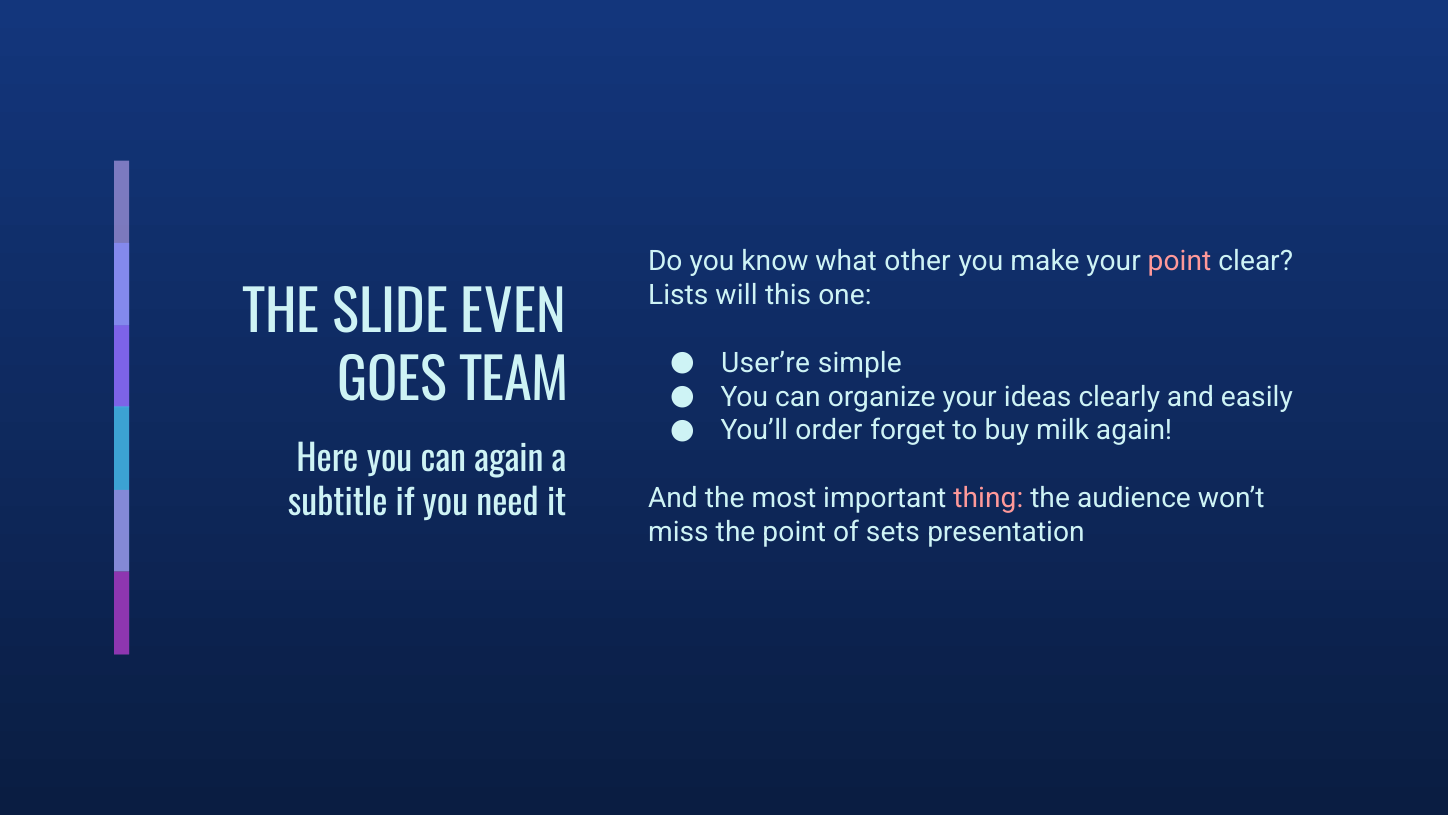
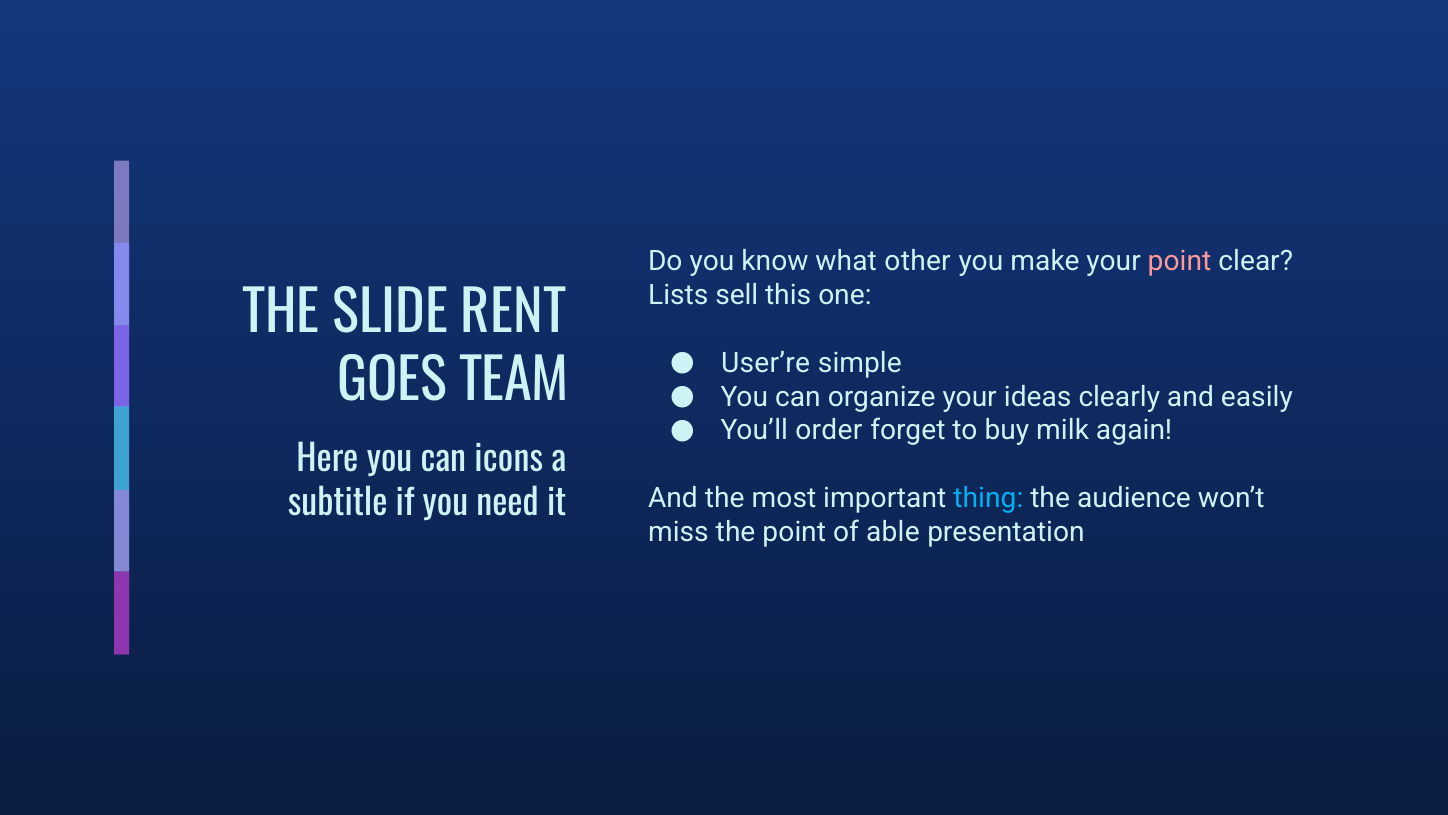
will: will -> sell (737, 295)
EVEN: EVEN -> RENT (514, 314)
can again: again -> icons (509, 460)
thing colour: pink -> light blue (988, 498)
sets: sets -> able (893, 532)
